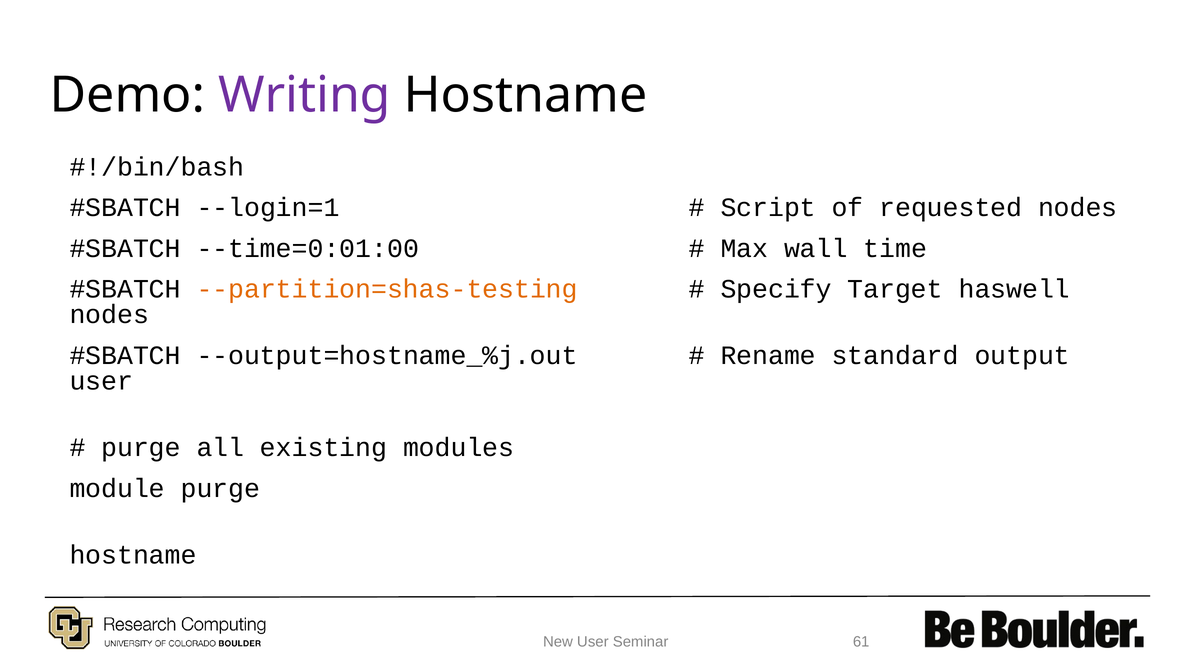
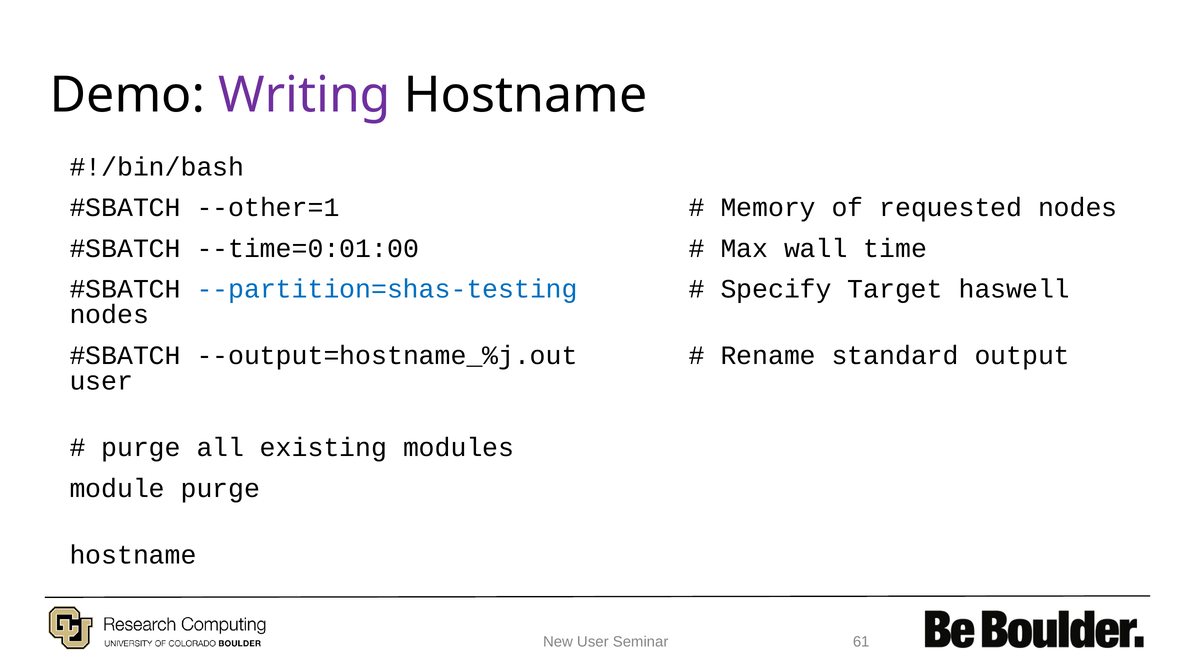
--login=1: --login=1 -> --other=1 (268, 208)
Script: Script -> Memory (768, 208)
--partition=shas-testing colour: orange -> blue (387, 289)
